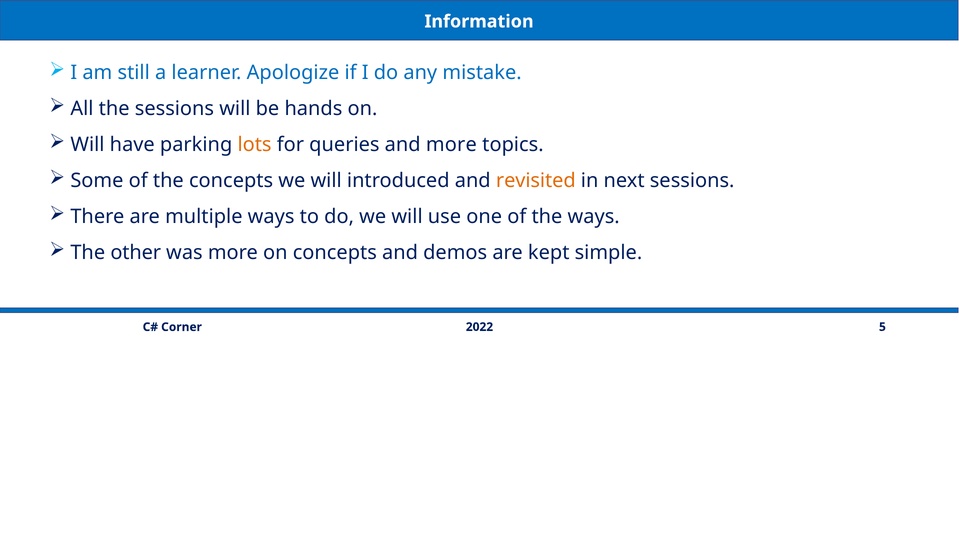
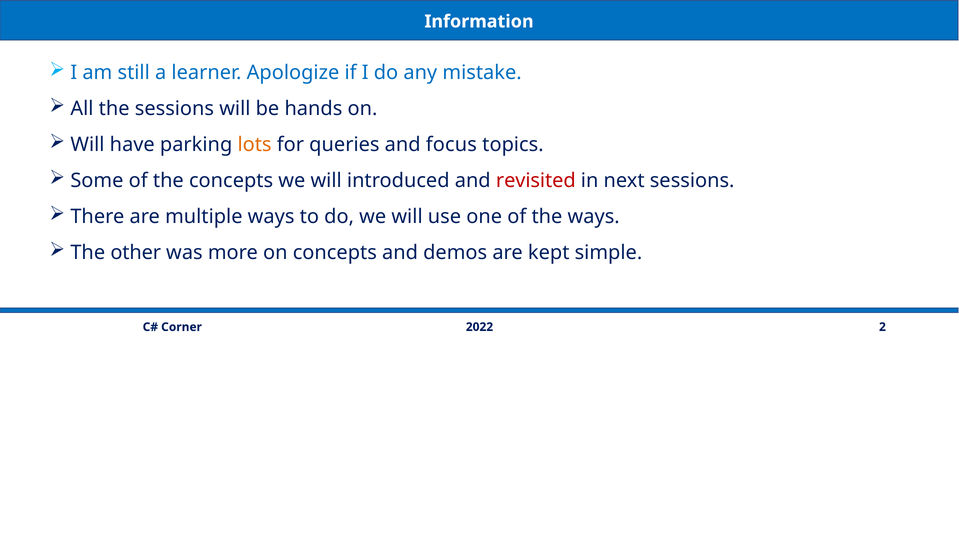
and more: more -> focus (451, 145)
revisited colour: orange -> red (536, 181)
5: 5 -> 2 (882, 327)
